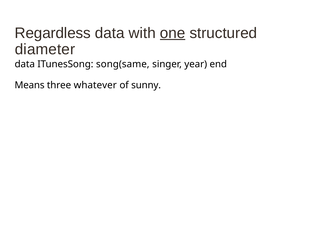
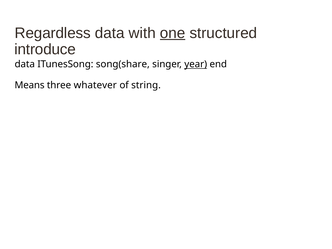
diameter: diameter -> introduce (45, 49)
song(same: song(same -> song(share (123, 64)
year underline: none -> present (196, 64)
sunny: sunny -> string (146, 85)
